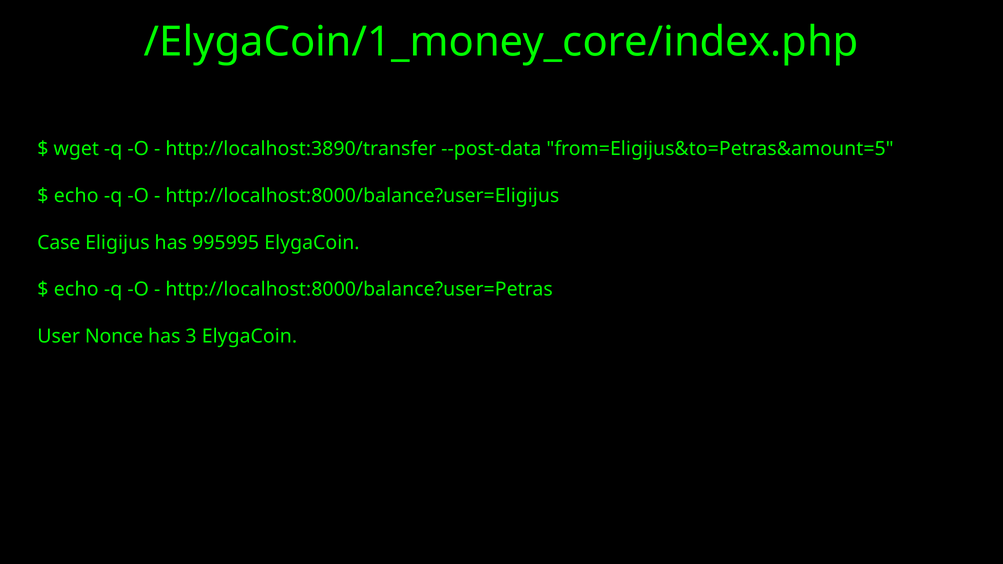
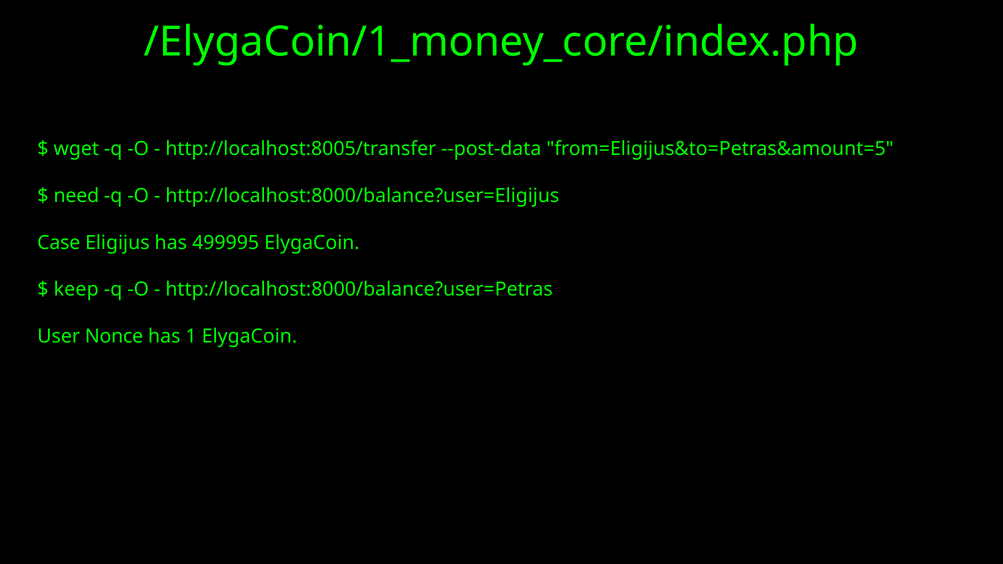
http://localhost:3890/transfer: http://localhost:3890/transfer -> http://localhost:8005/transfer (301, 149)
echo: echo -> need (76, 196)
995995: 995995 -> 499995 (226, 243)
echo: echo -> keep (76, 290)
3: 3 -> 1 (191, 336)
